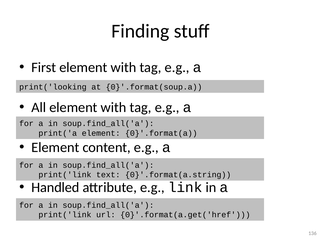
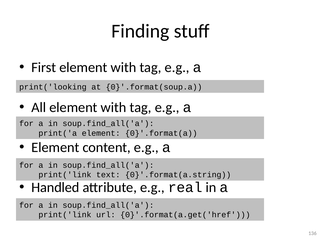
link: link -> real (185, 187)
